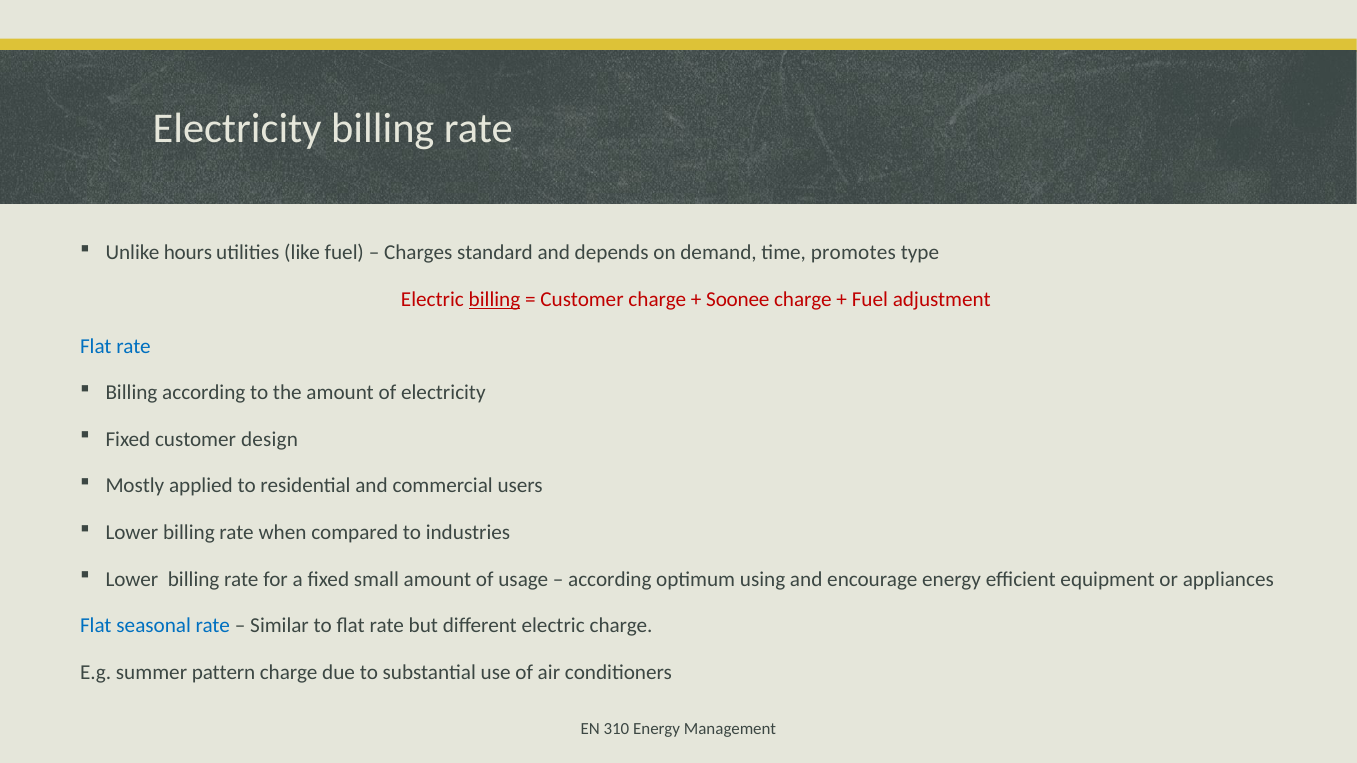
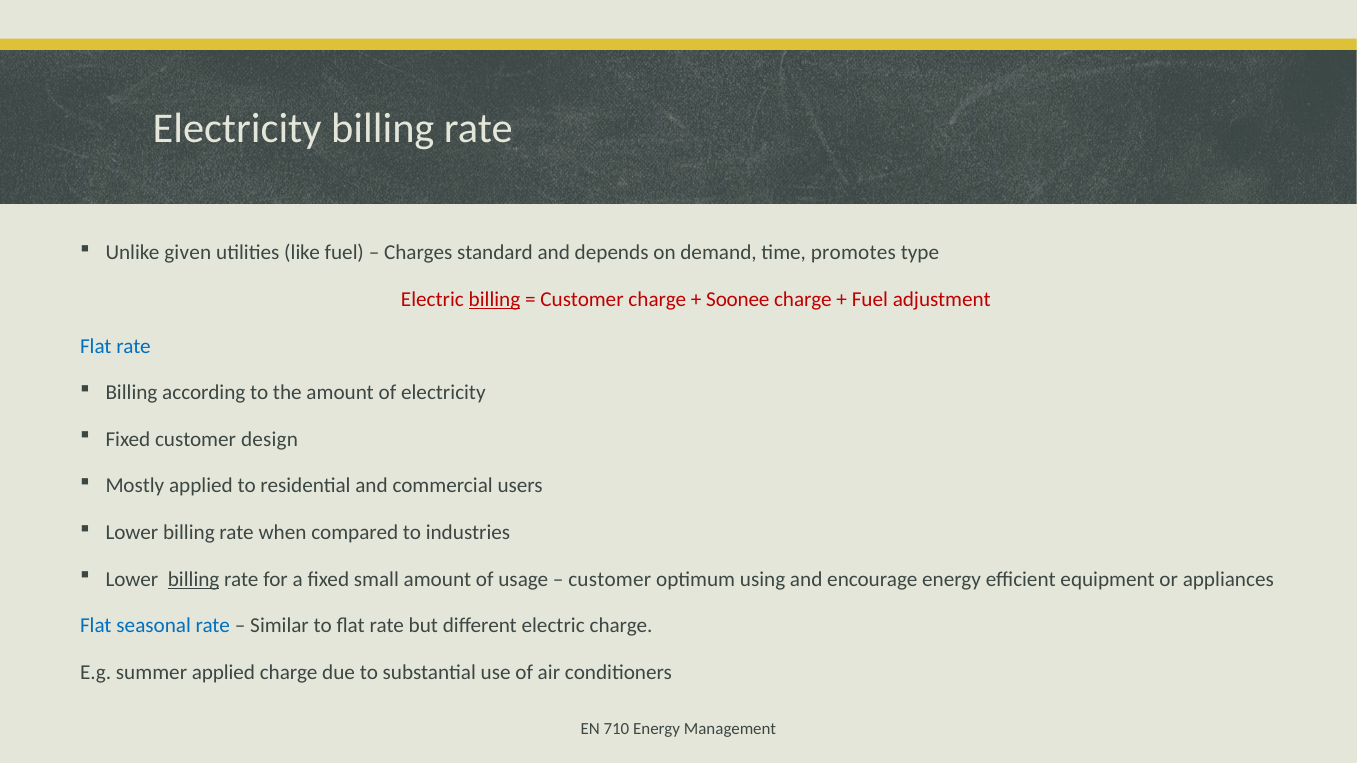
hours: hours -> given (188, 253)
billing underline: none -> present (194, 579)
according: according -> customer (610, 579)
summer pattern: pattern -> applied (223, 673)
310: 310 -> 710 (616, 729)
